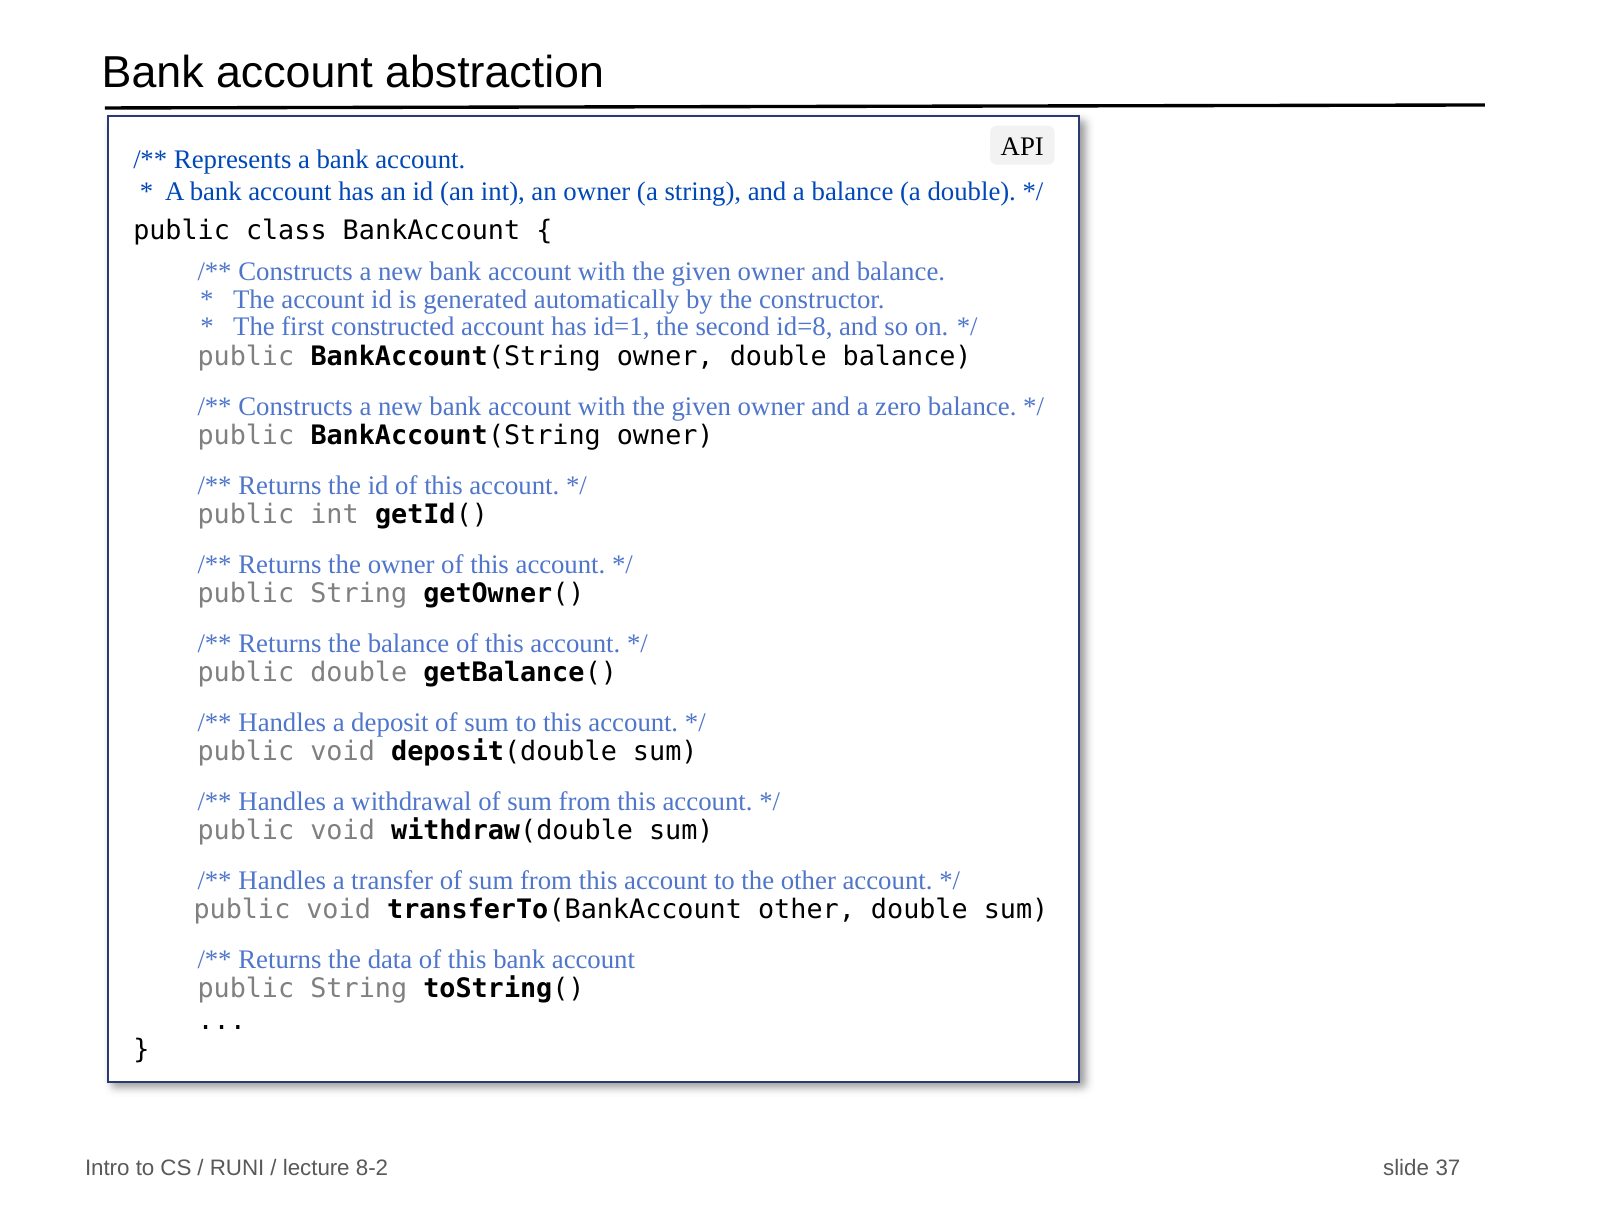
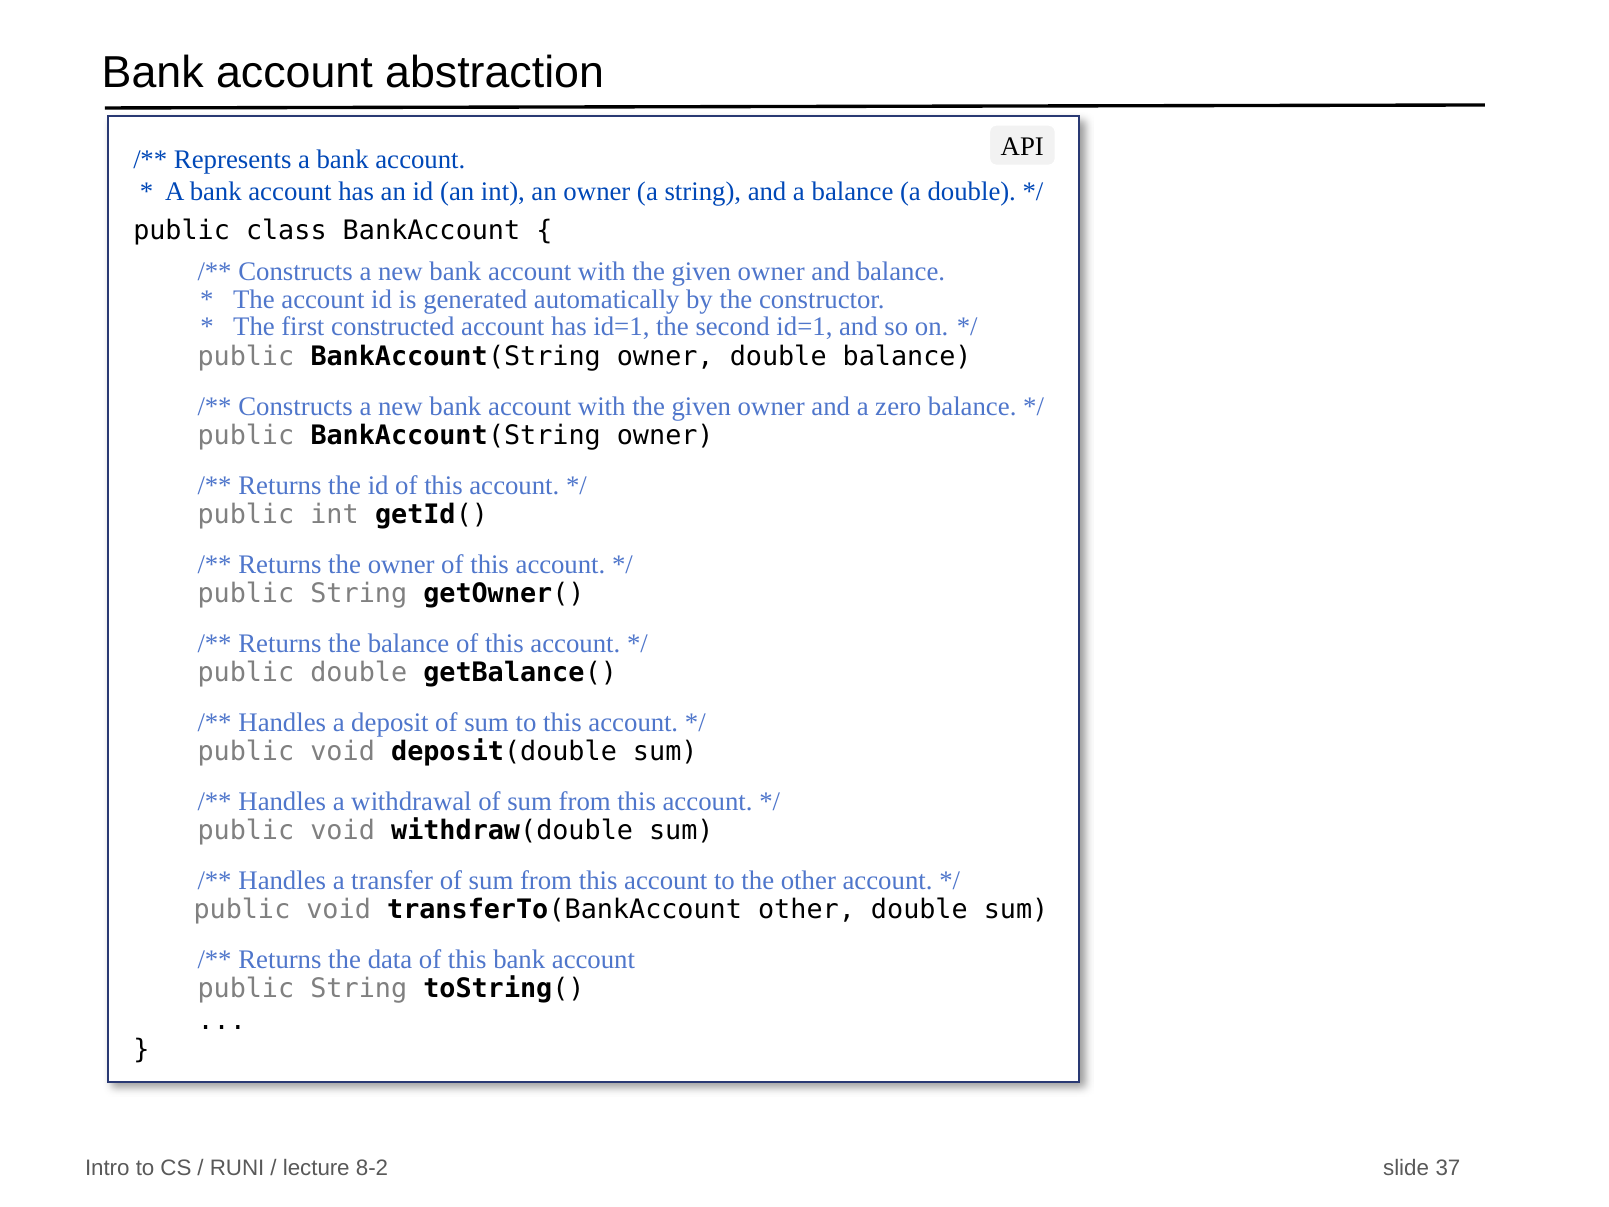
second id=8: id=8 -> id=1 (804, 327)
